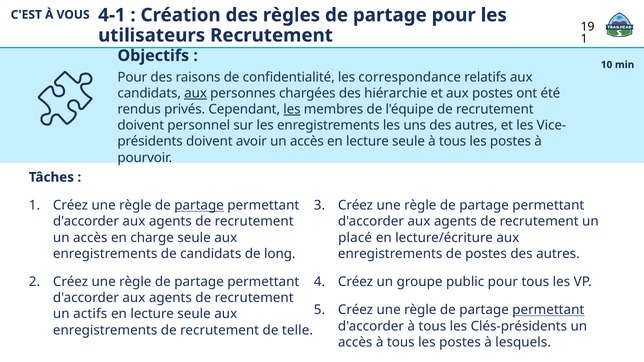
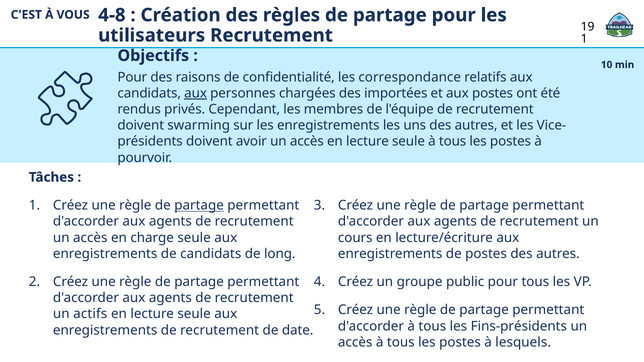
4-1: 4-1 -> 4-8 (112, 15)
hiérarchie: hiérarchie -> importées (396, 93)
les underline: present -> none (292, 109)
personnel: personnel -> swarming (199, 126)
placé: placé -> cours (355, 238)
permettant underline: present -> none (548, 310)
Clés-présidents: Clés-présidents -> Fins-présidents (519, 326)
telle: telle -> date (298, 330)
